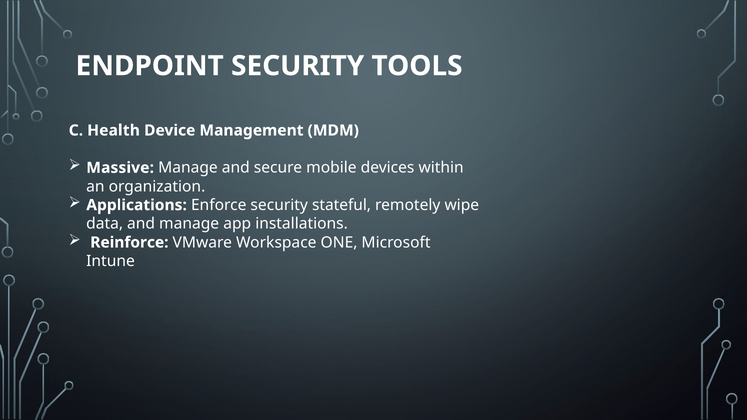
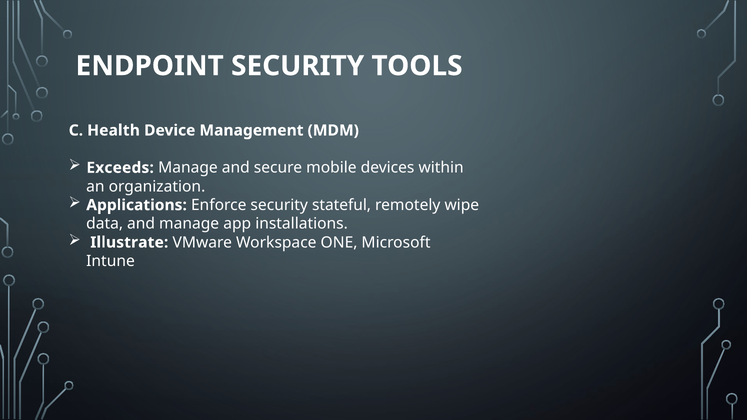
Massive: Massive -> Exceeds (120, 168)
Reinforce: Reinforce -> Illustrate (129, 243)
